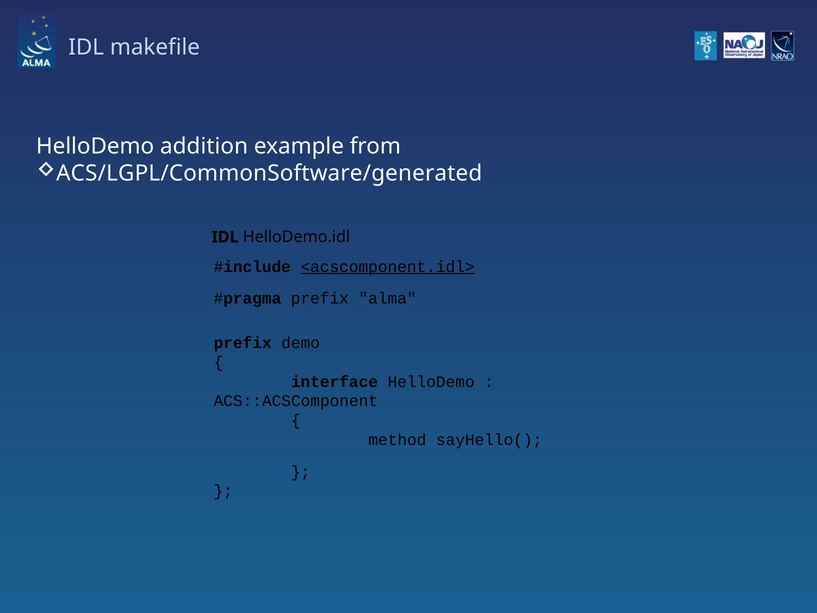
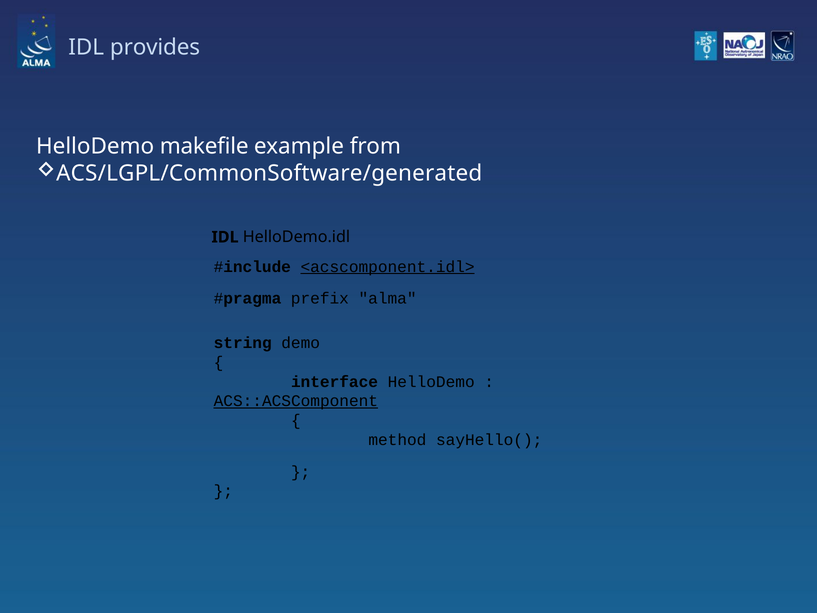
makefile: makefile -> provides (155, 47)
addition: addition -> makefile (204, 146)
prefix: prefix -> string (243, 343)
ACS::ACSComponent underline: none -> present (296, 401)
